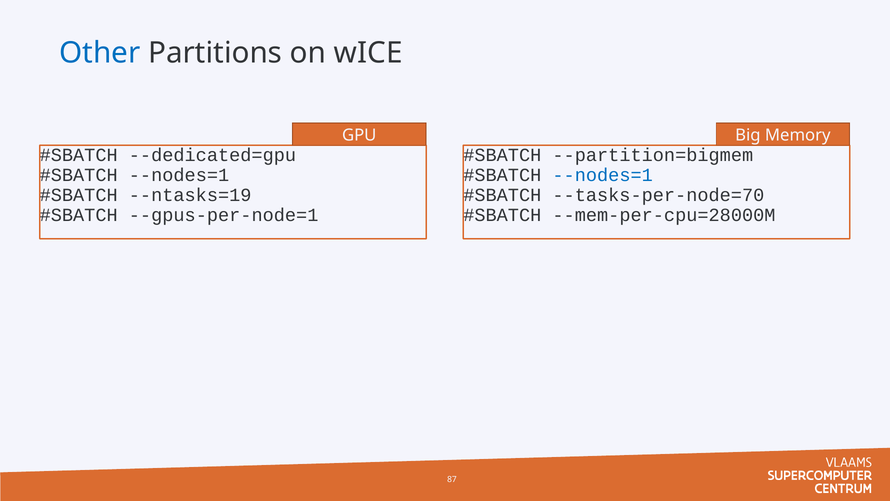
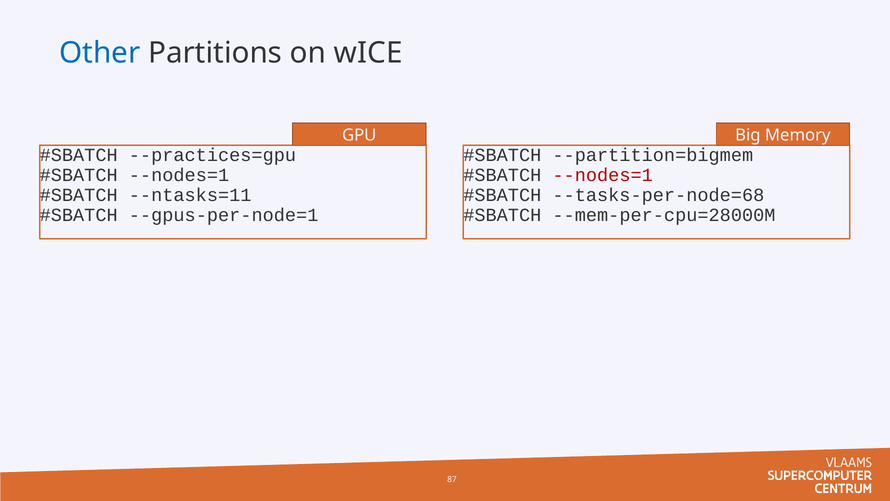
--dedicated=gpu: --dedicated=gpu -> --practices=gpu (212, 155)
--nodes=1 colour: blue -> red (603, 175)
--ntasks=19: --ntasks=19 -> --ntasks=11 (190, 195)
--tasks-per-node=70: --tasks-per-node=70 -> --tasks-per-node=68 (658, 195)
